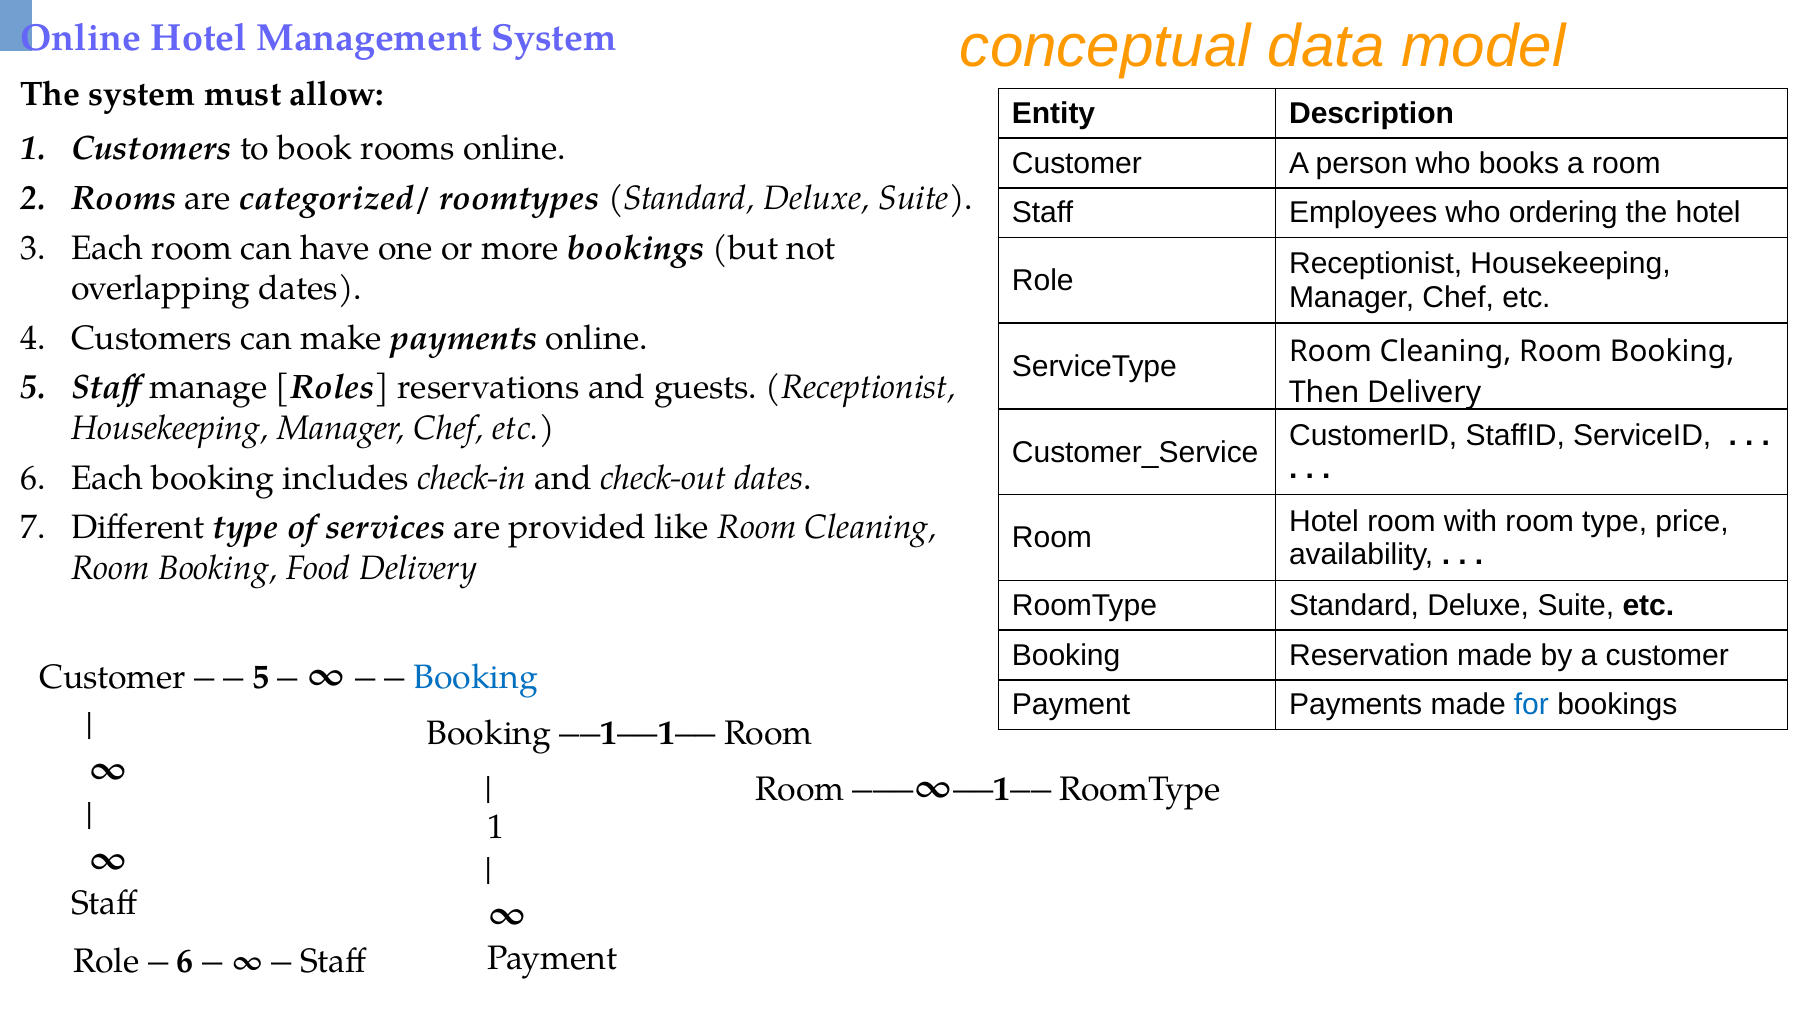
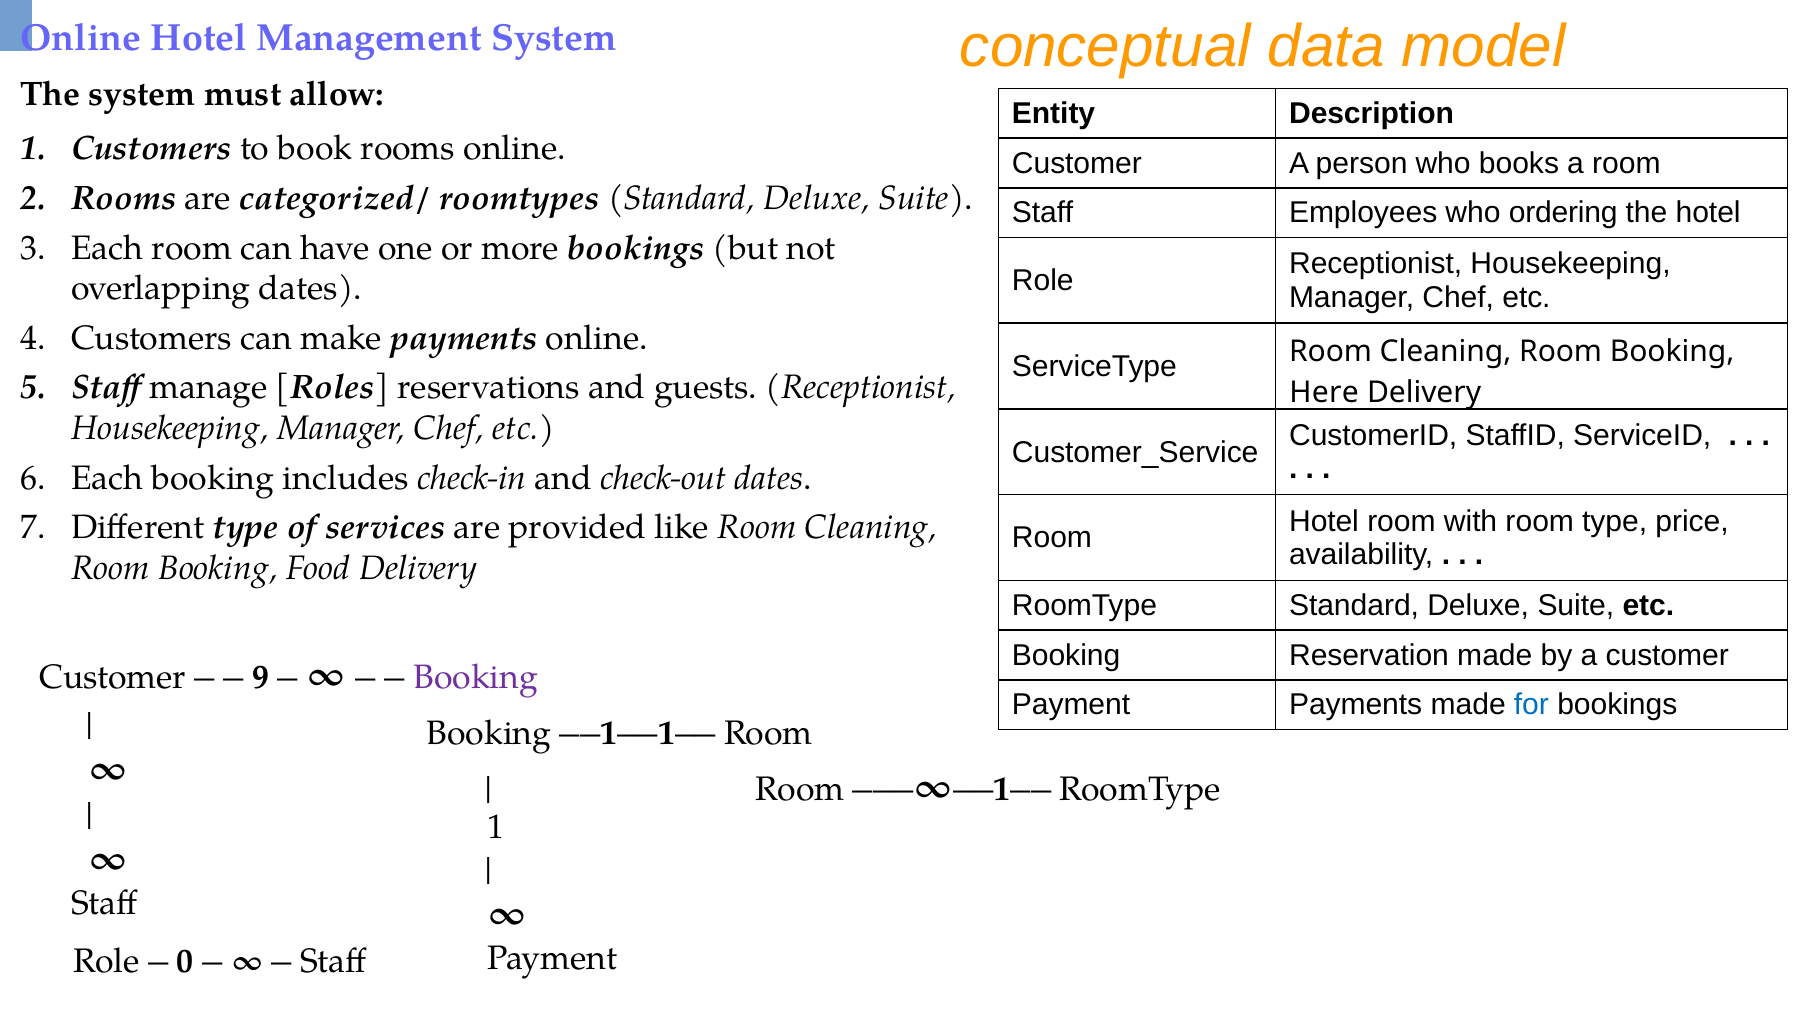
Then: Then -> Here (1324, 393)
5: 5 -> 9 (261, 678)
Booking colour: blue -> purple (476, 678)
6: 6 -> 0 (185, 962)
